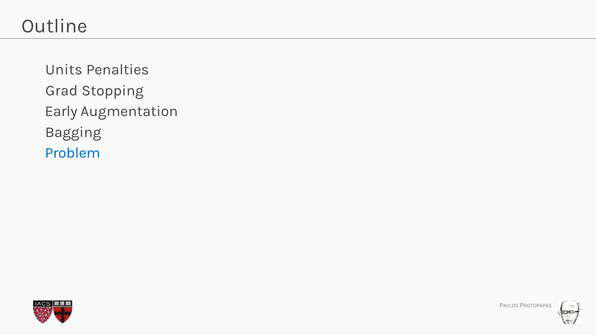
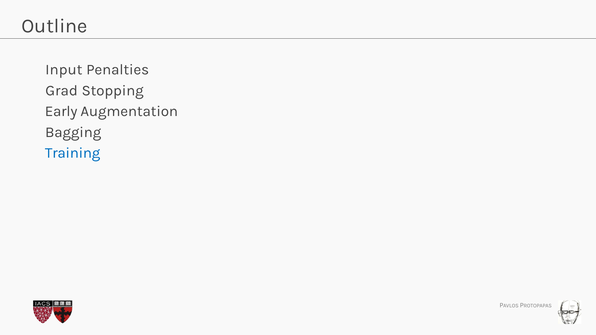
Units: Units -> Input (64, 70)
Problem: Problem -> Training (73, 153)
